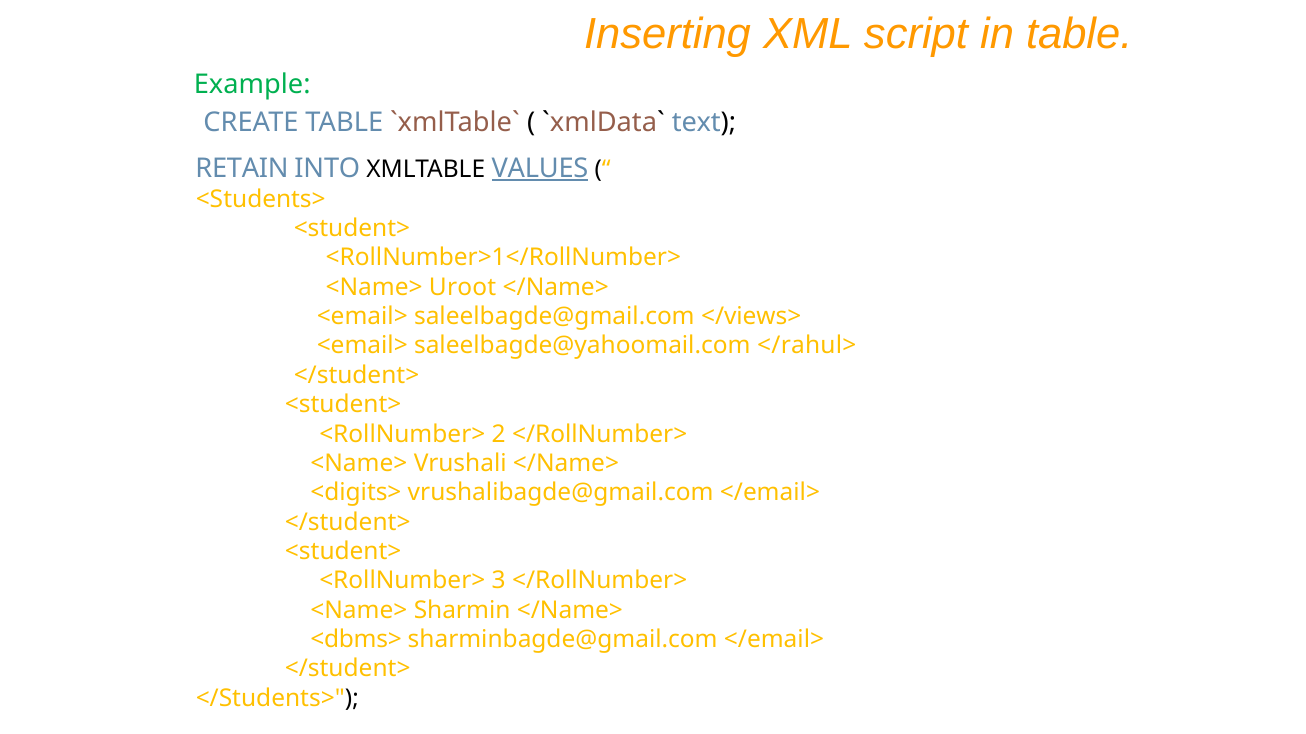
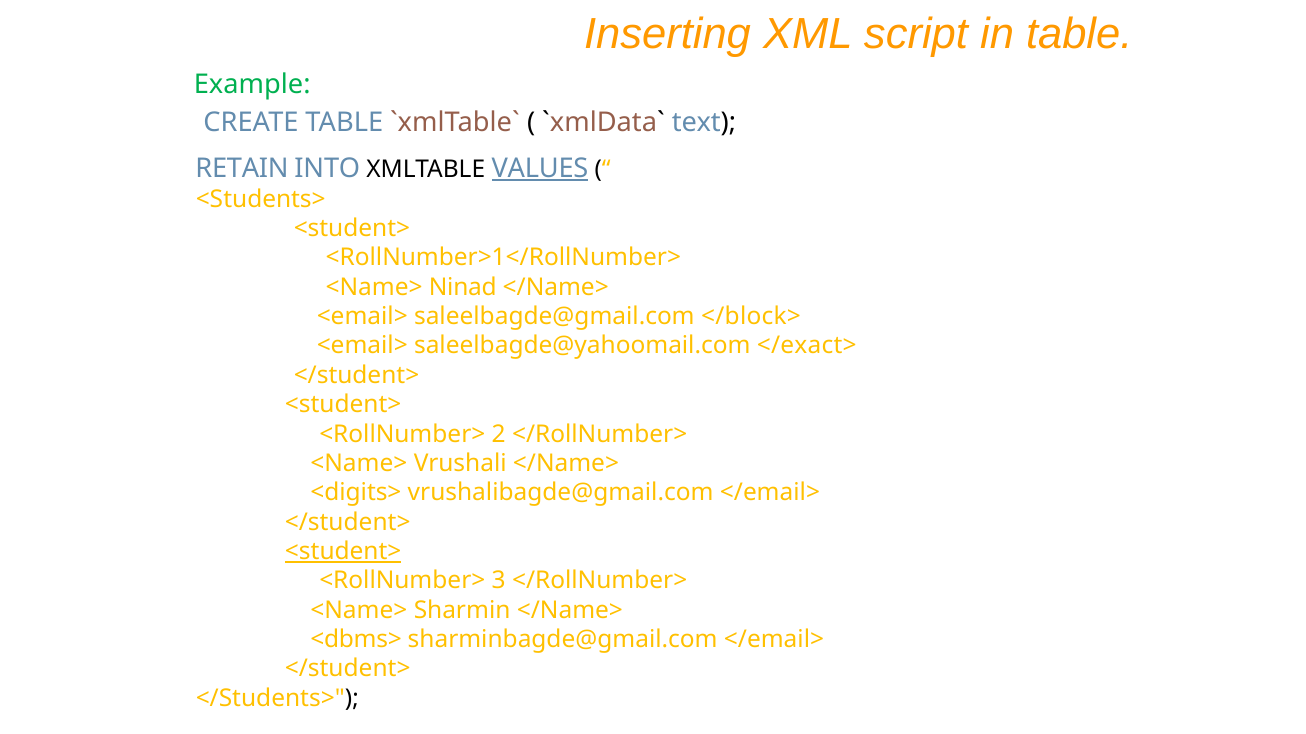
Uroot: Uroot -> Ninad (463, 287)
</views>: </views> -> </block> (751, 317)
</rahul>: </rahul> -> </exact> (807, 346)
<student> underline: none -> present (343, 552)
